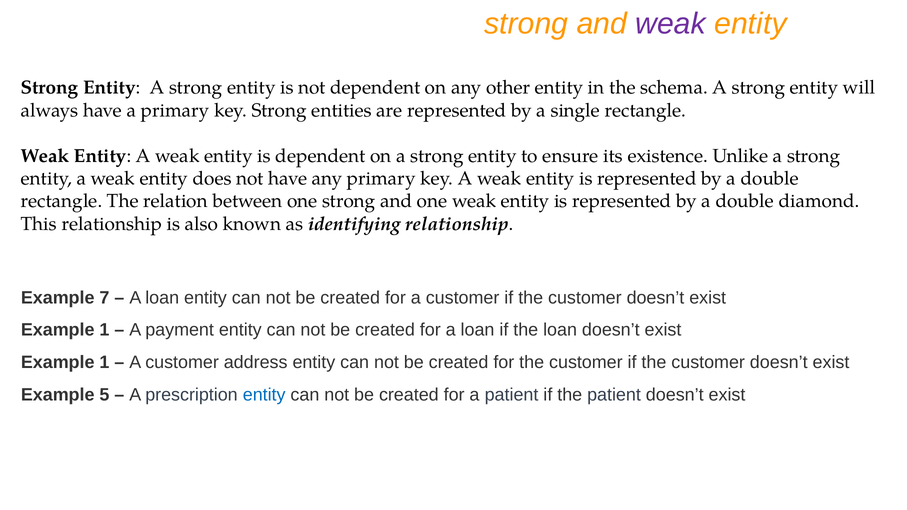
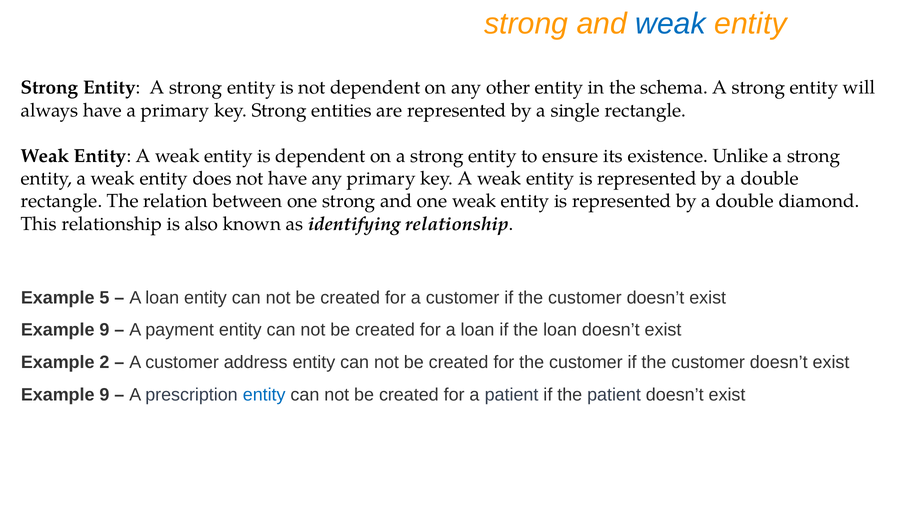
weak colour: purple -> blue (671, 24)
7: 7 -> 5 (104, 298)
1: 1 -> 9 (104, 330)
1: 1 -> 2 (104, 362)
5: 5 -> 9 (104, 395)
